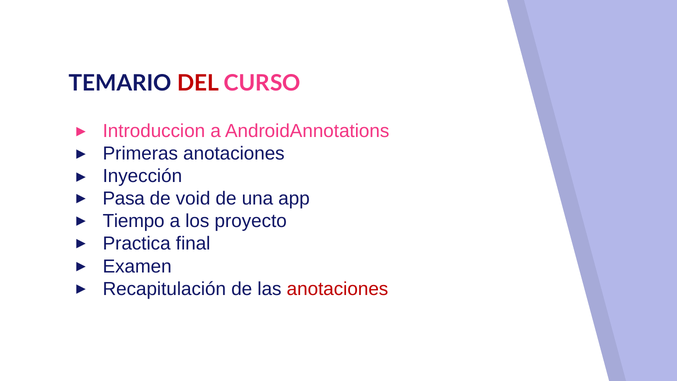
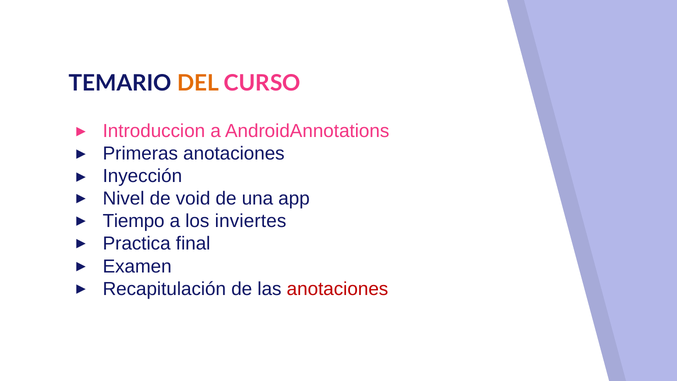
DEL colour: red -> orange (198, 83)
Pasa: Pasa -> Nivel (124, 199)
proyecto: proyecto -> inviertes (251, 221)
